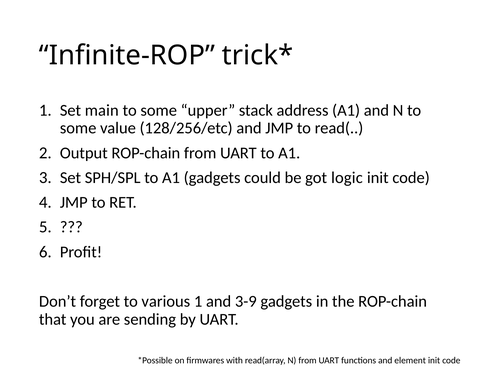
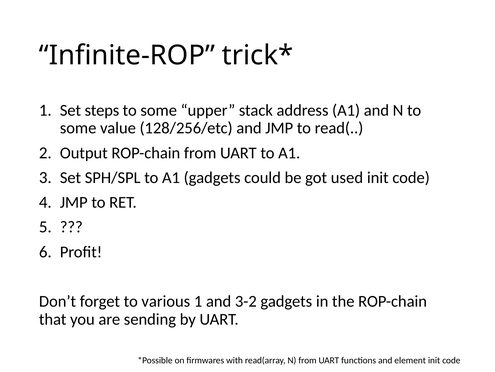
main: main -> steps (102, 110)
logic: logic -> used (347, 177)
3-9: 3-9 -> 3-2 (246, 301)
